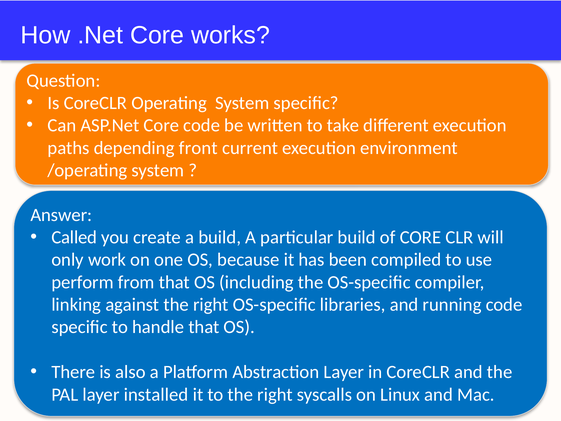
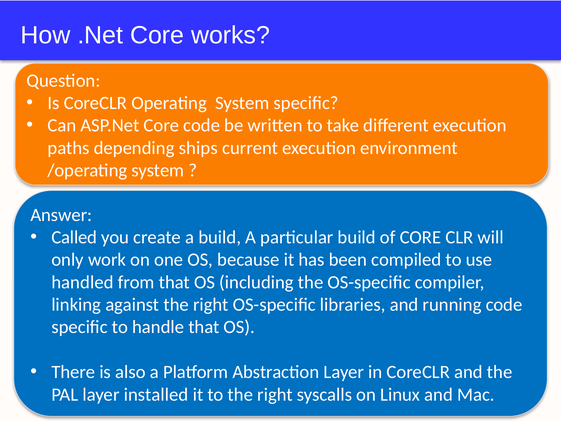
front: front -> ships (198, 148)
perform: perform -> handled (82, 282)
